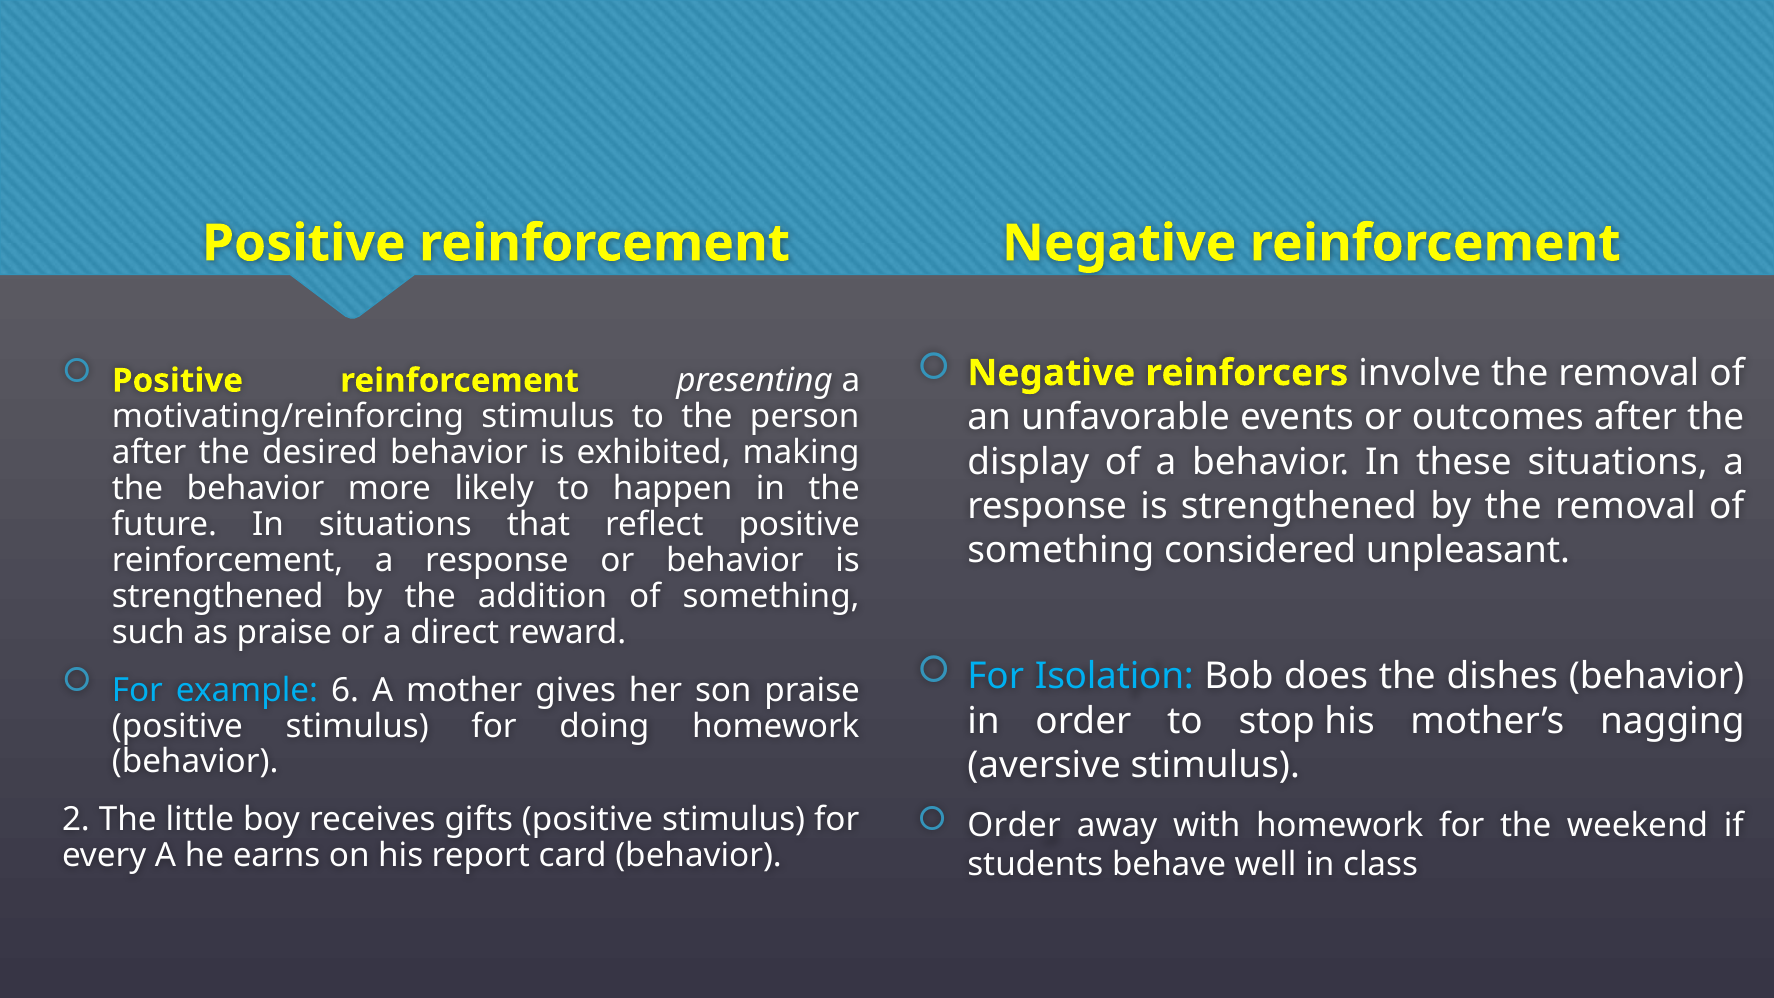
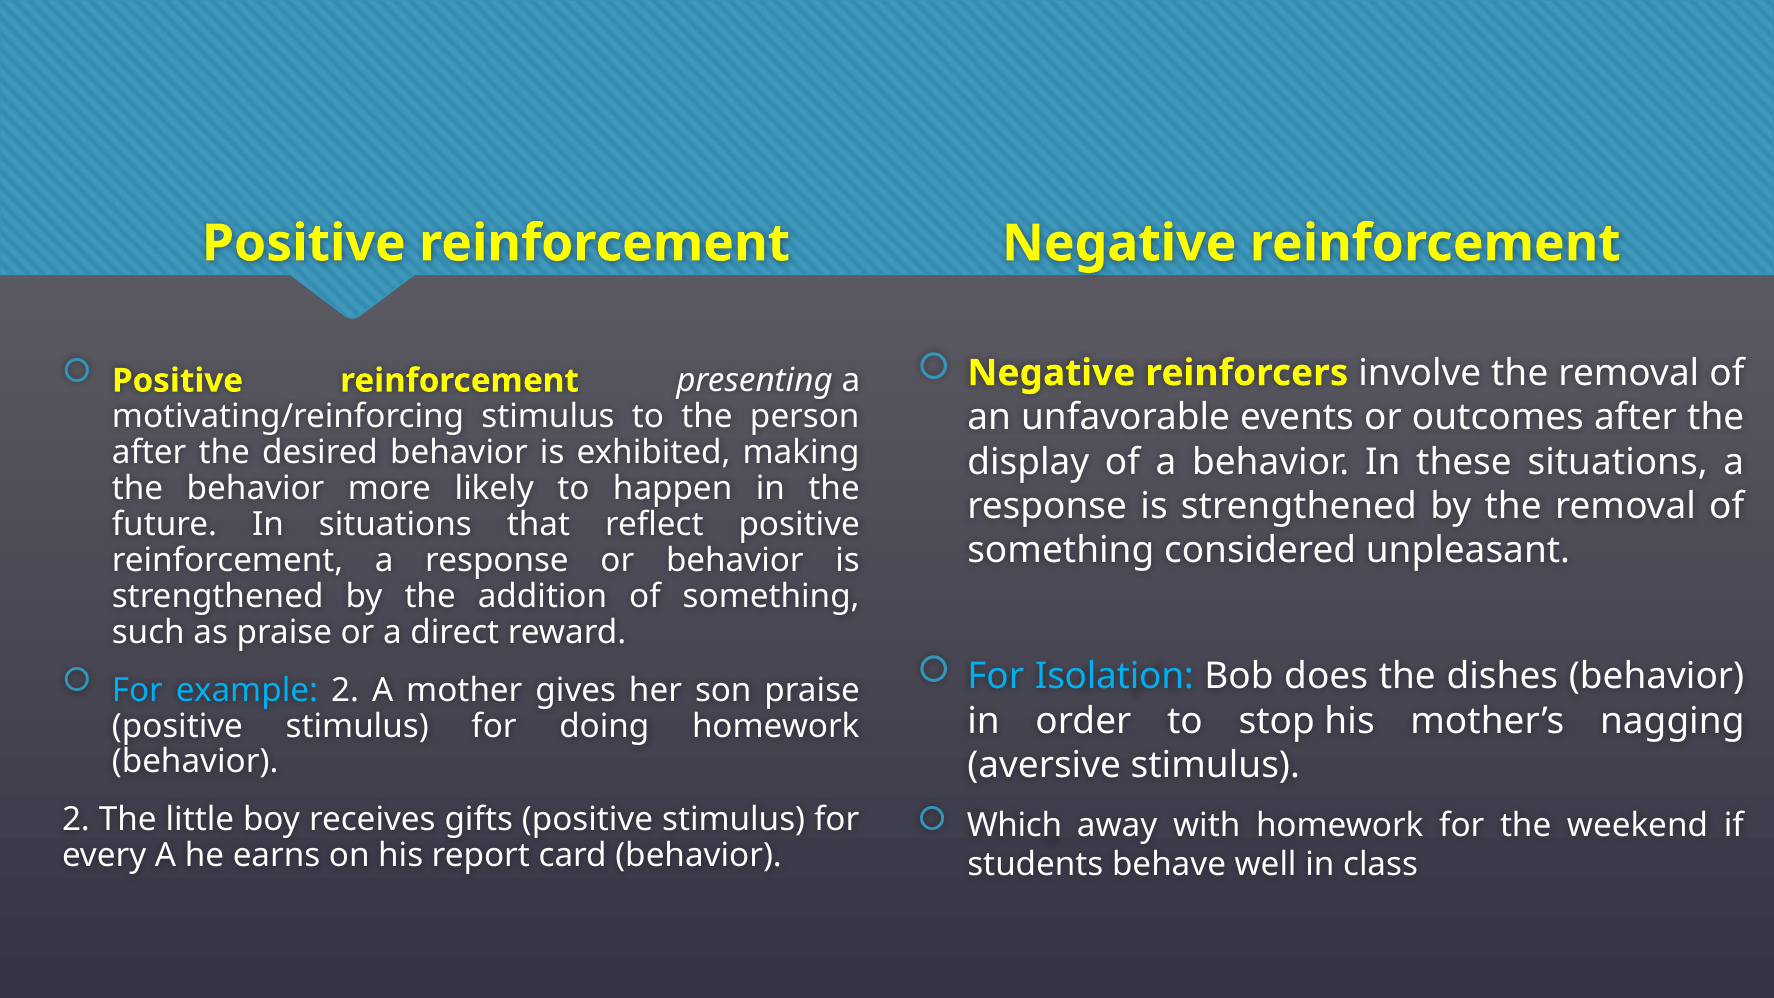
example 6: 6 -> 2 (345, 690)
Order: Order -> Which (1014, 825)
